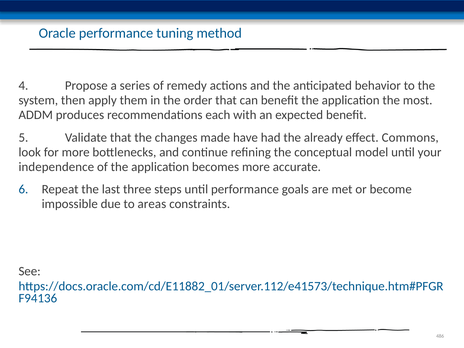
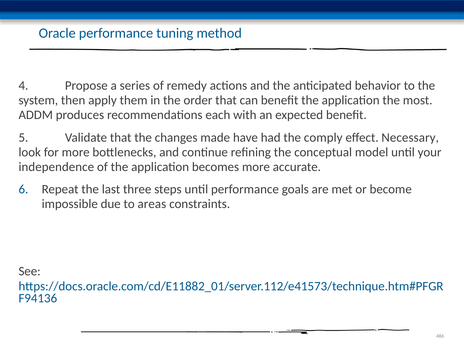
already: already -> comply (323, 137)
Commons: Commons -> Necessary (410, 137)
